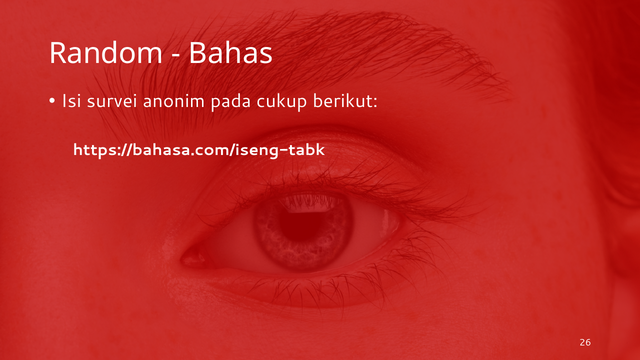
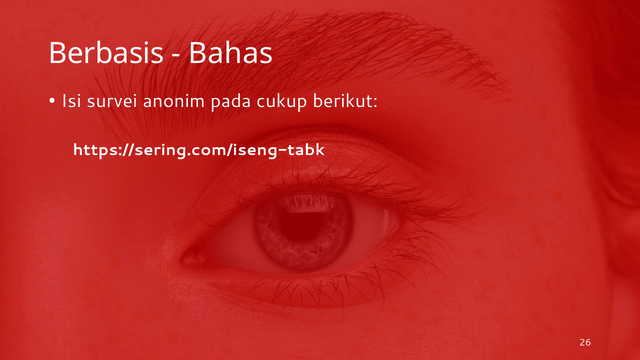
Random: Random -> Berbasis (106, 54)
https://bahasa.com/iseng-tabk: https://bahasa.com/iseng-tabk -> https://sering.com/iseng-tabk (199, 150)
